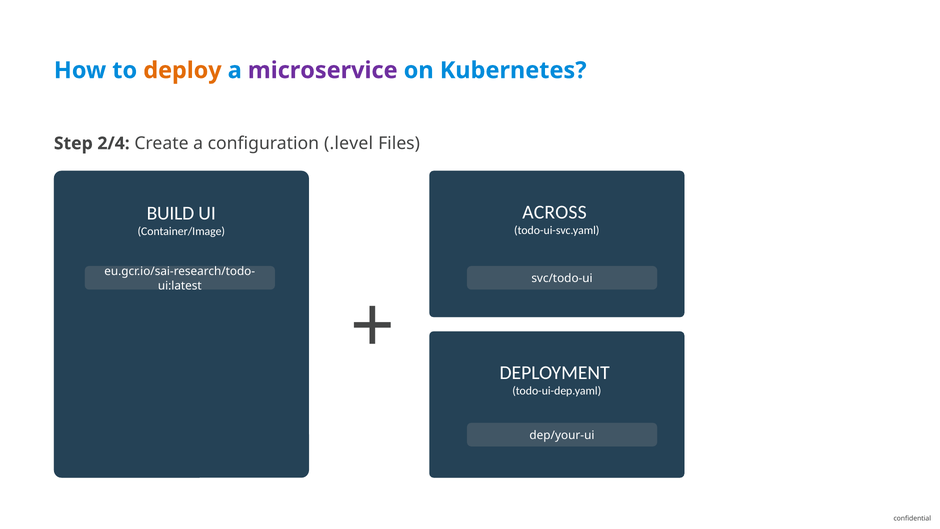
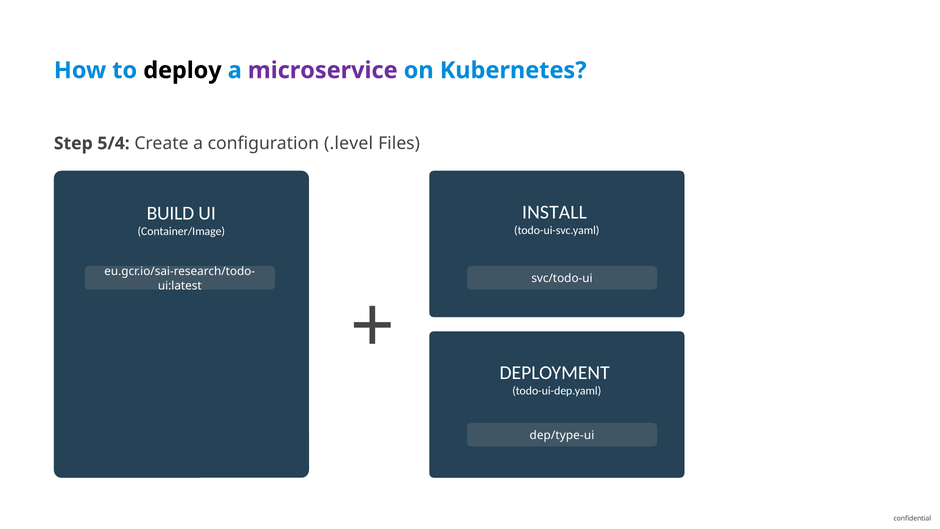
deploy colour: orange -> black (182, 70)
2/4: 2/4 -> 5/4 (114, 143)
ACROSS: ACROSS -> INSTALL (555, 212)
dep/your-ui: dep/your-ui -> dep/type-ui (562, 435)
